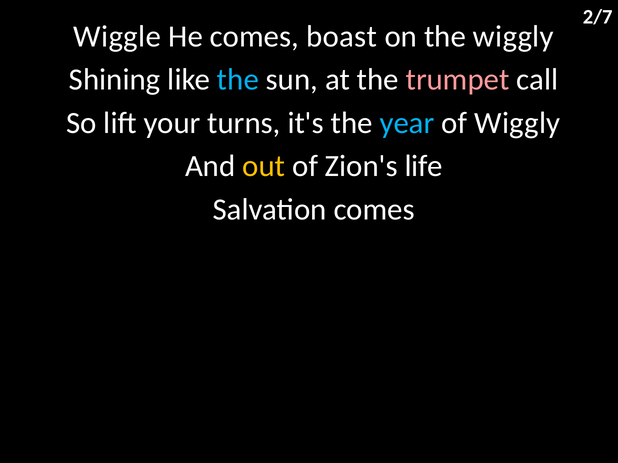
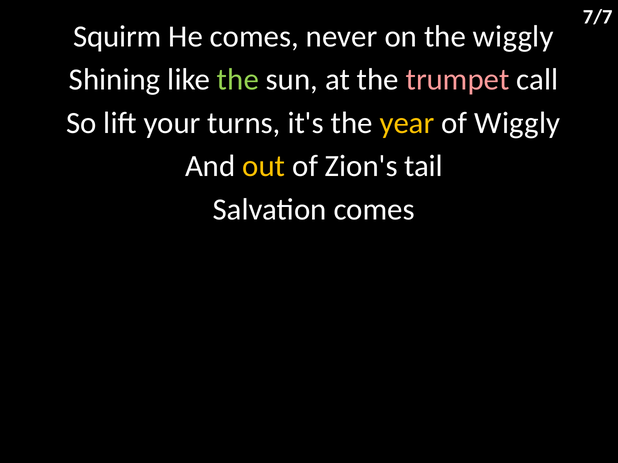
2/7: 2/7 -> 7/7 (598, 17)
Wiggle: Wiggle -> Squirm (118, 37)
boast: boast -> never (342, 37)
the colour: light blue -> light green (238, 80)
year colour: light blue -> yellow (407, 123)
life: life -> tail (424, 166)
